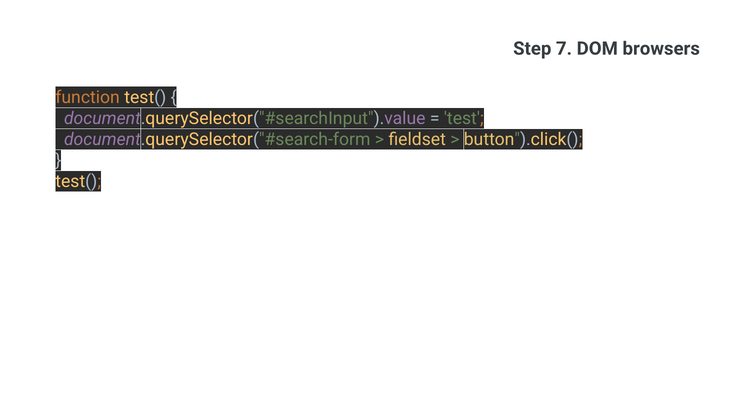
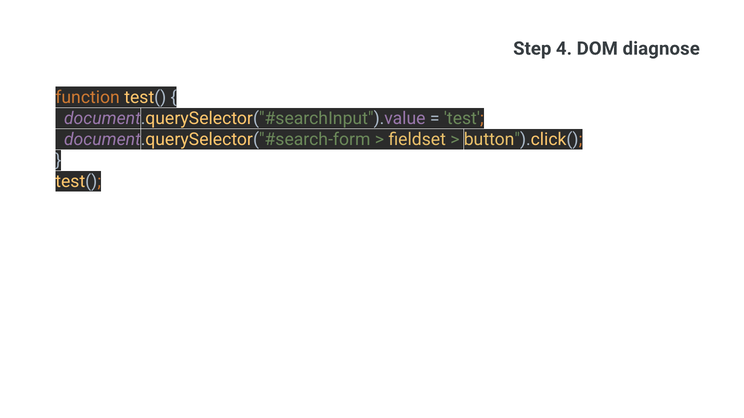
7: 7 -> 4 (564, 49)
browsers: browsers -> diagnose (661, 49)
